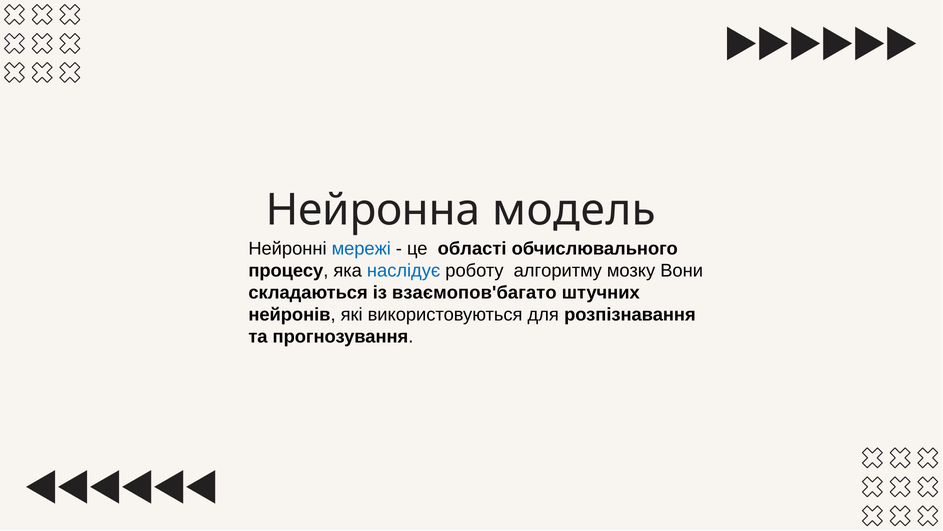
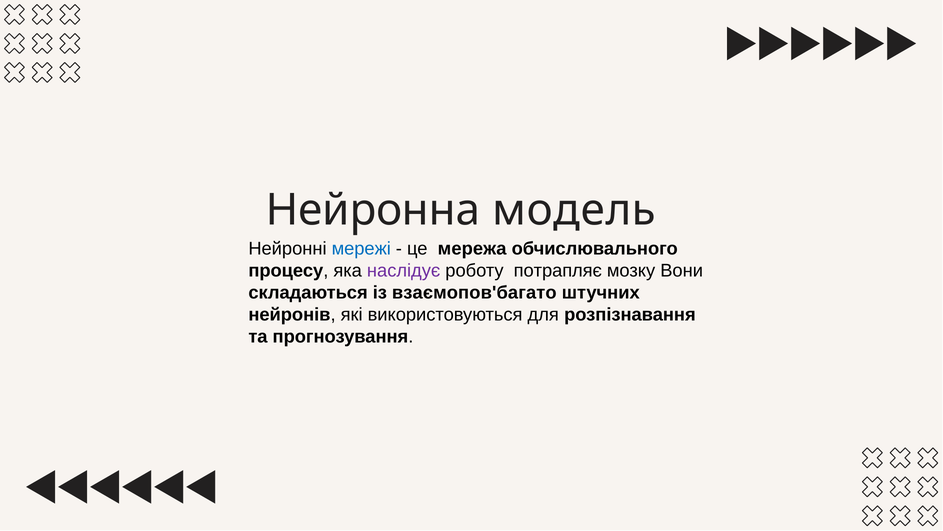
області: області -> мережа (472, 249)
наслідує colour: blue -> purple (404, 271)
алгоритму: алгоритму -> потрапляє (558, 271)
